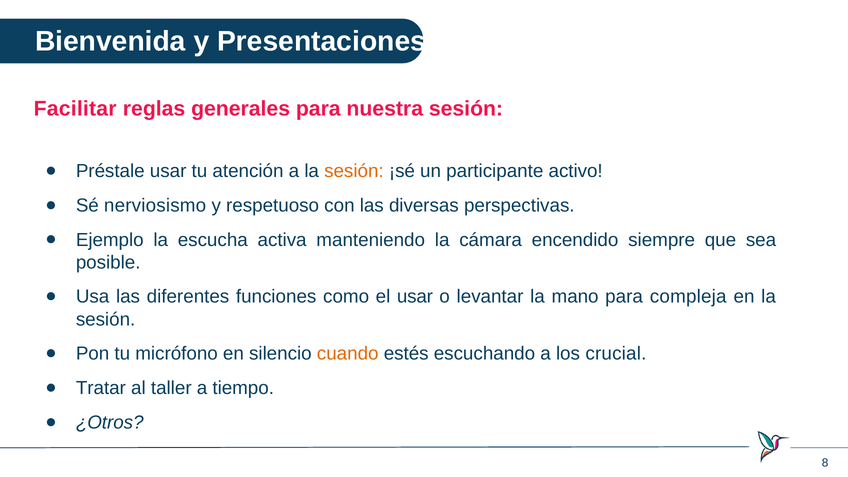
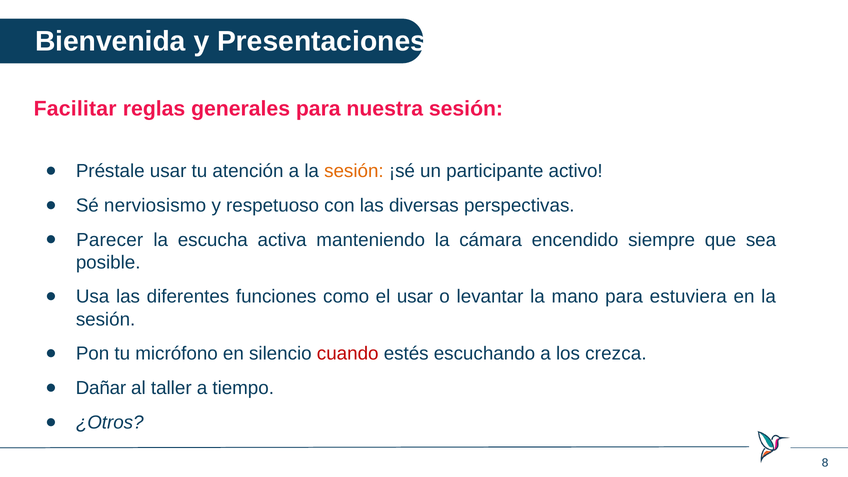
Ejemplo: Ejemplo -> Parecer (110, 240)
compleja: compleja -> estuviera (688, 297)
cuando colour: orange -> red (348, 354)
crucial: crucial -> crezca (616, 354)
Tratar: Tratar -> Dañar (101, 388)
